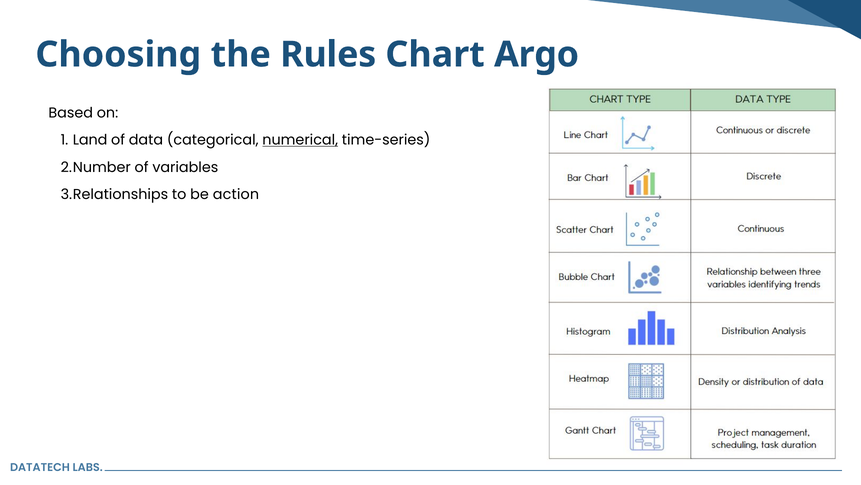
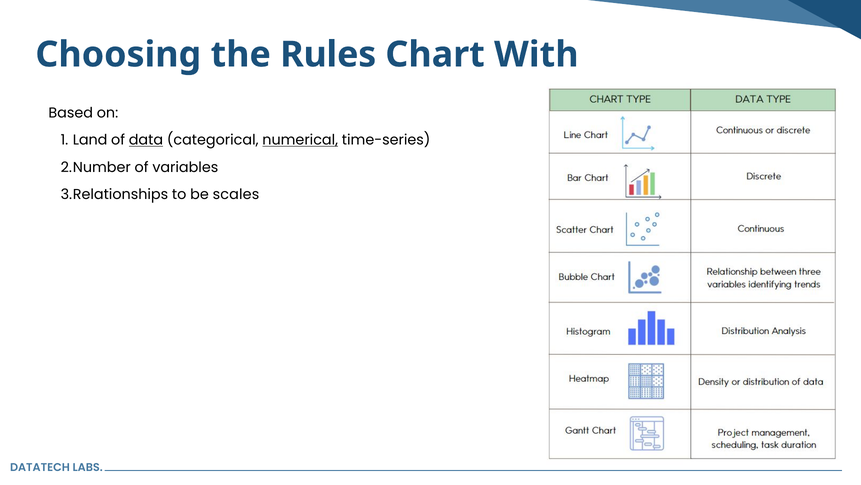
Argo: Argo -> With (536, 55)
data underline: none -> present (146, 140)
action: action -> scales (236, 194)
